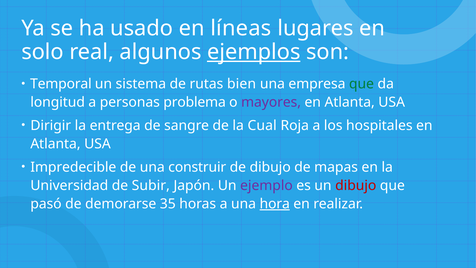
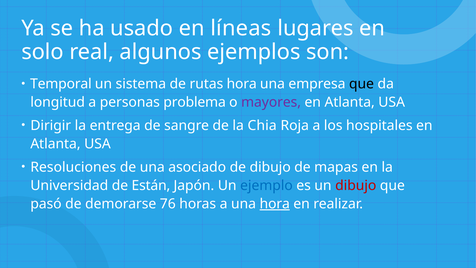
ejemplos underline: present -> none (254, 52)
rutas bien: bien -> hora (242, 84)
que colour: green -> black (362, 84)
Cual: Cual -> Chia (262, 126)
Impredecible: Impredecible -> Resoluciones (73, 167)
construir: construir -> asociado (197, 167)
Subir: Subir -> Están (151, 185)
ejemplo colour: purple -> blue (266, 185)
35: 35 -> 76 (168, 204)
